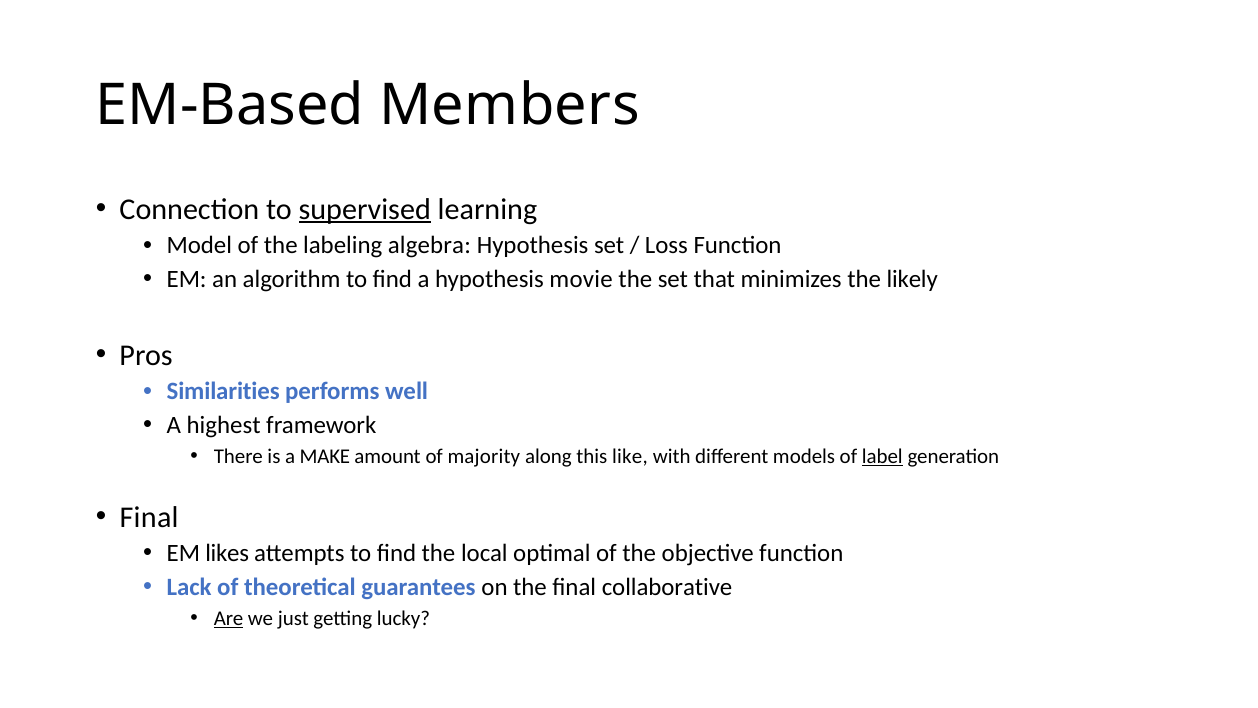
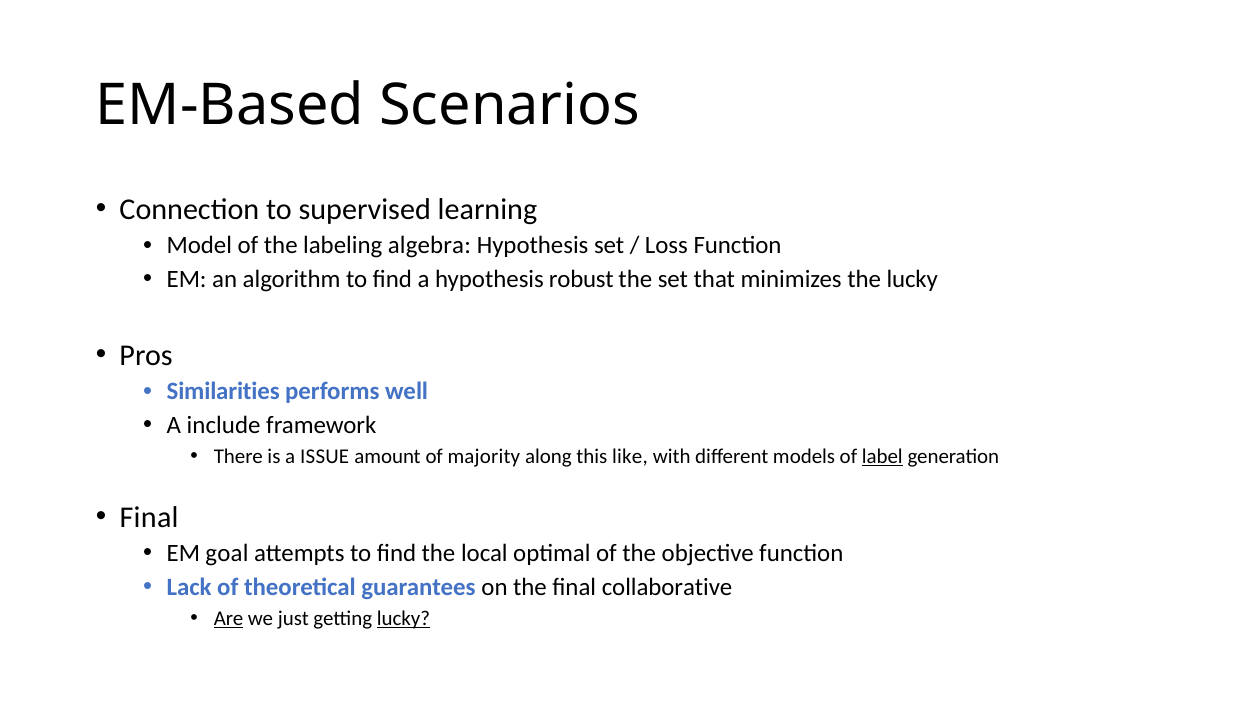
Members: Members -> Scenarios (510, 106)
supervised underline: present -> none (365, 209)
movie: movie -> robust (581, 279)
the likely: likely -> lucky (912, 279)
highest: highest -> include (224, 425)
MAKE: MAKE -> ISSUE (325, 456)
likes: likes -> goal (227, 553)
lucky underline: none -> present (403, 618)
